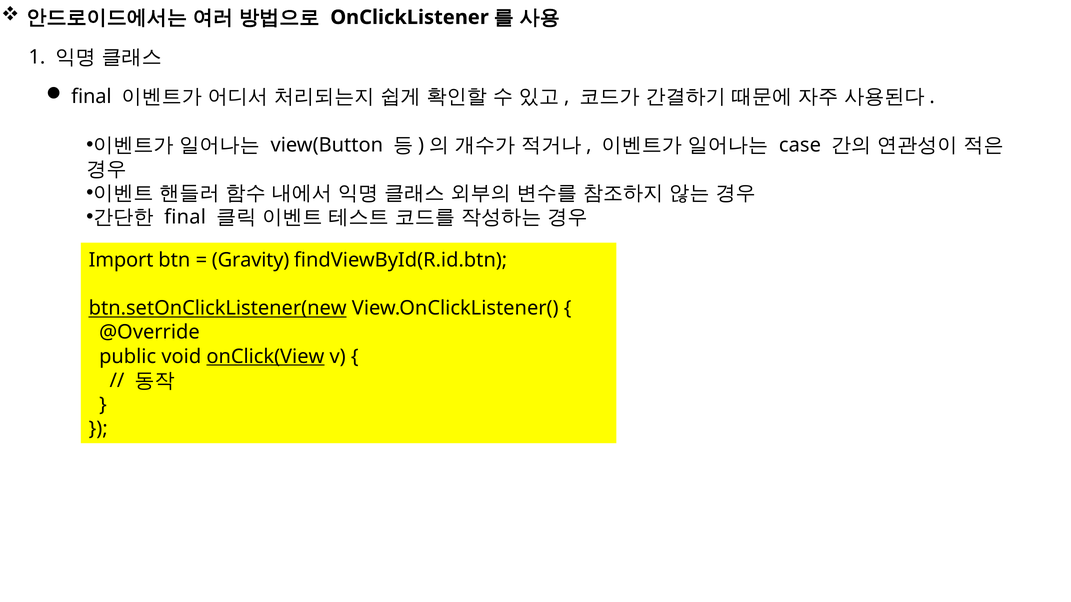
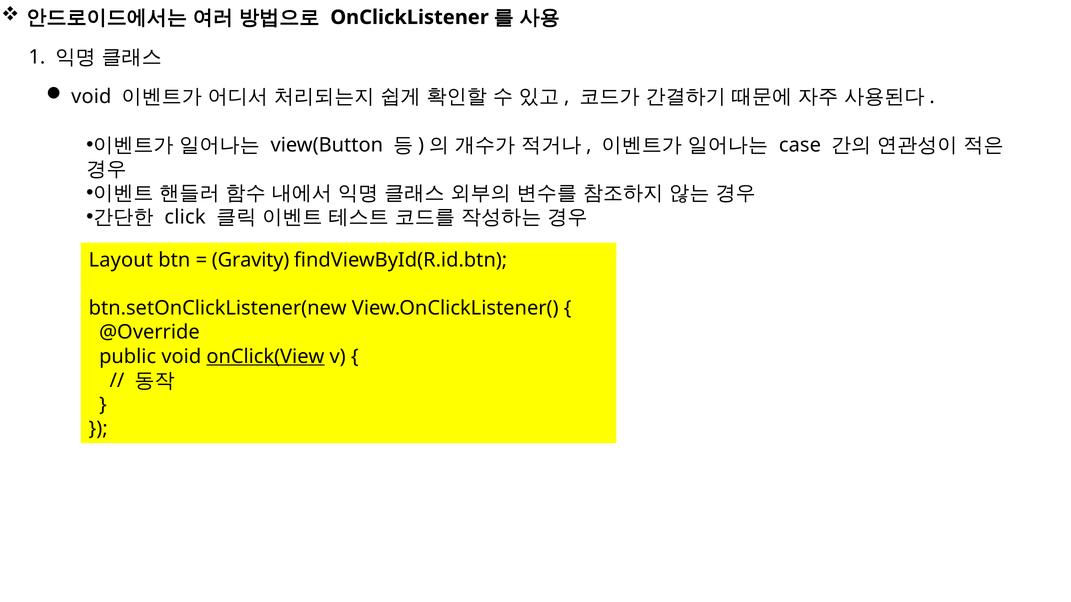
final: final -> void (91, 97)
final: final -> click (185, 217)
Import: Import -> Layout (121, 260)
btn.setOnClickListener(new underline: present -> none (218, 309)
